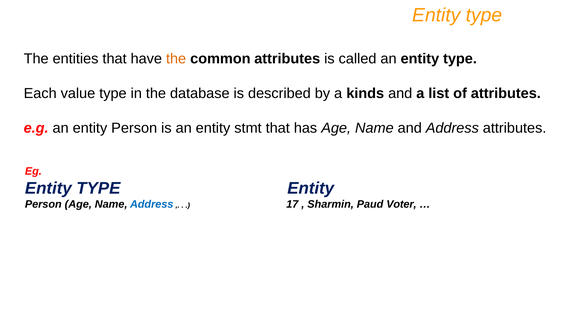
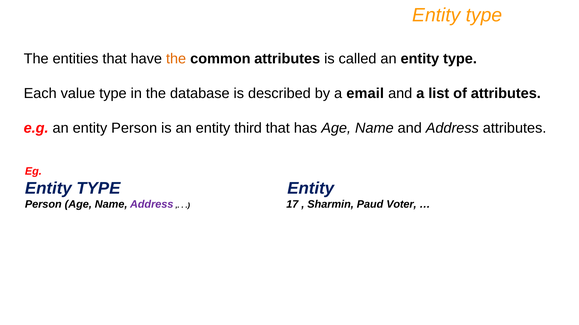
kinds: kinds -> email (365, 94)
stmt: stmt -> third (248, 128)
Address colour: blue -> purple (152, 205)
